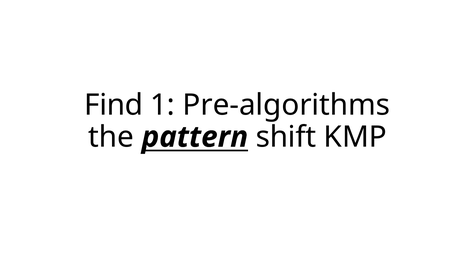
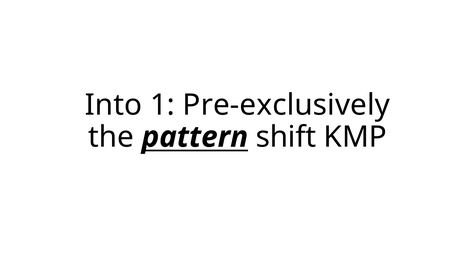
Find: Find -> Into (113, 105)
Pre-algorithms: Pre-algorithms -> Pre-exclusively (286, 105)
